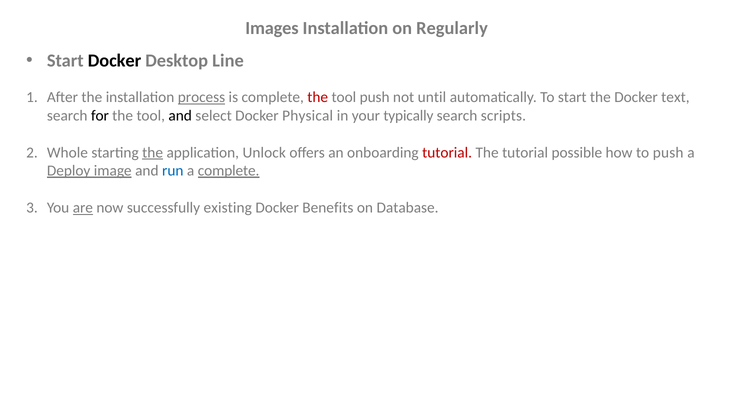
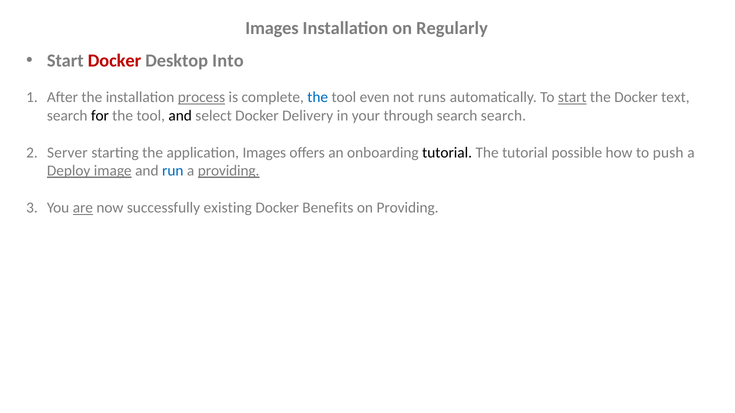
Docker colour: black -> red (115, 61)
Line: Line -> Into (228, 61)
the colour: red -> blue (318, 97)
tool push: push -> even (375, 97)
until: until -> runs (432, 97)
start underline: none -> present (572, 97)
Physical: Physical -> Delivery (308, 116)
typically: typically -> through (408, 116)
search scripts: scripts -> search (503, 116)
Whole: Whole -> Server (67, 153)
the underline: present -> none (153, 153)
application Unlock: Unlock -> Images (264, 153)
tutorial colour: red -> black (447, 153)
a complete: complete -> providing (229, 171)
on Database: Database -> Providing (408, 208)
